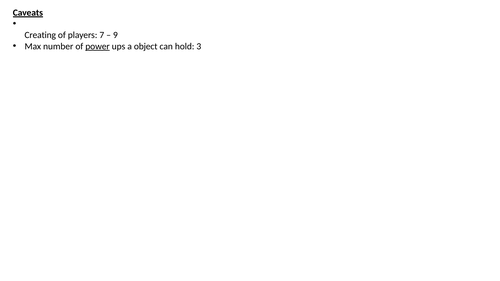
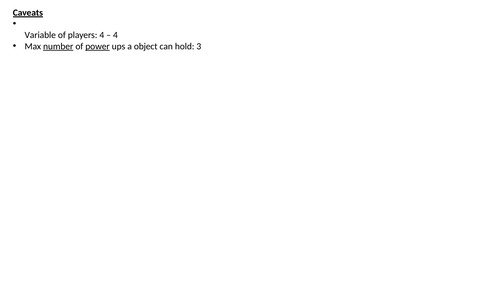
Creating: Creating -> Variable (40, 35)
players 7: 7 -> 4 (102, 35)
9: 9 -> 4 (115, 35)
number underline: none -> present (58, 46)
